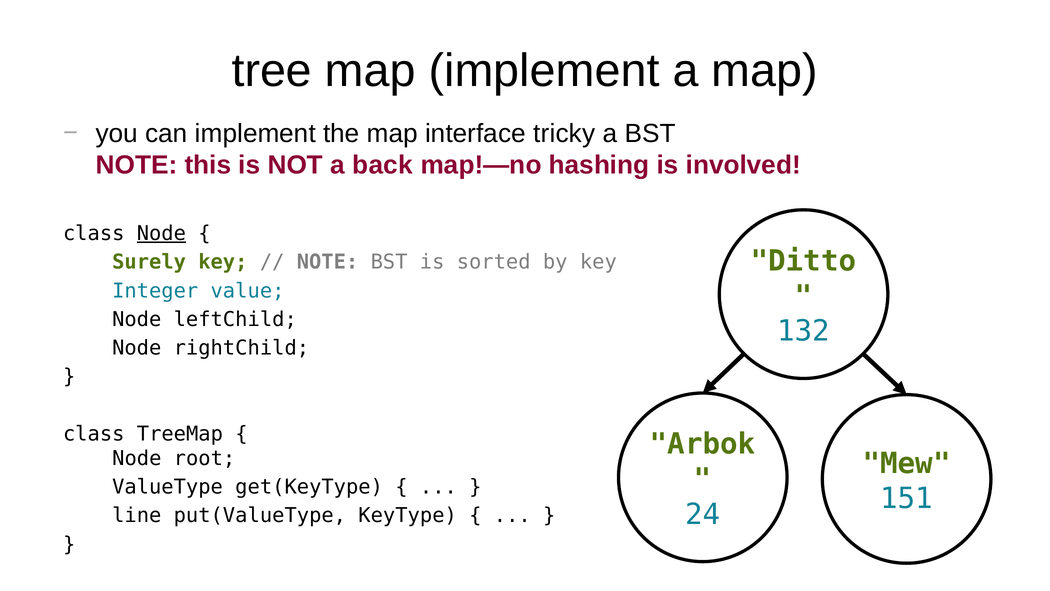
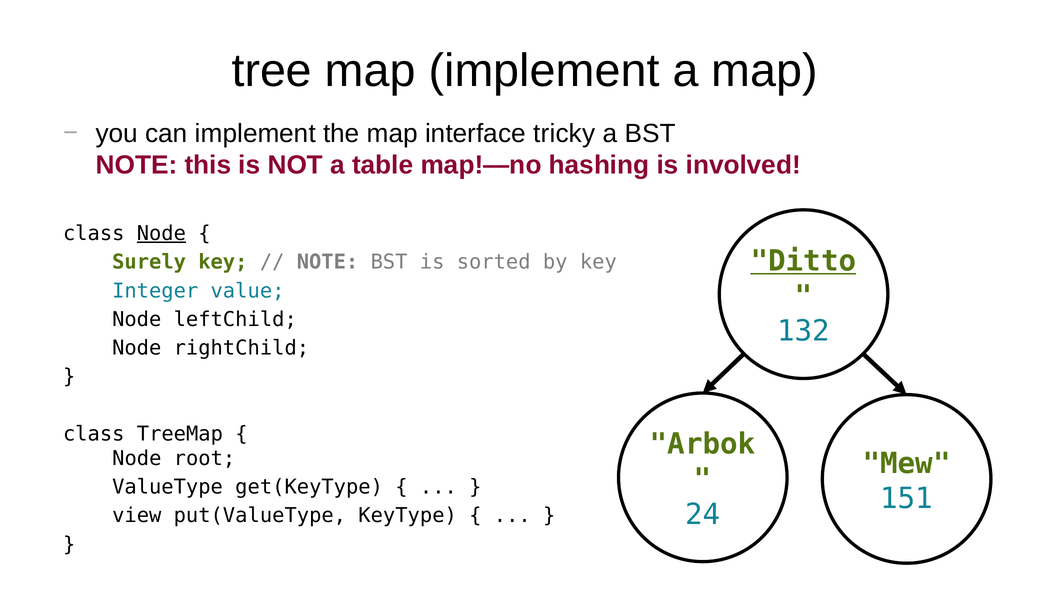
back: back -> table (383, 165)
Ditto underline: none -> present (803, 261)
line: line -> view (137, 515)
